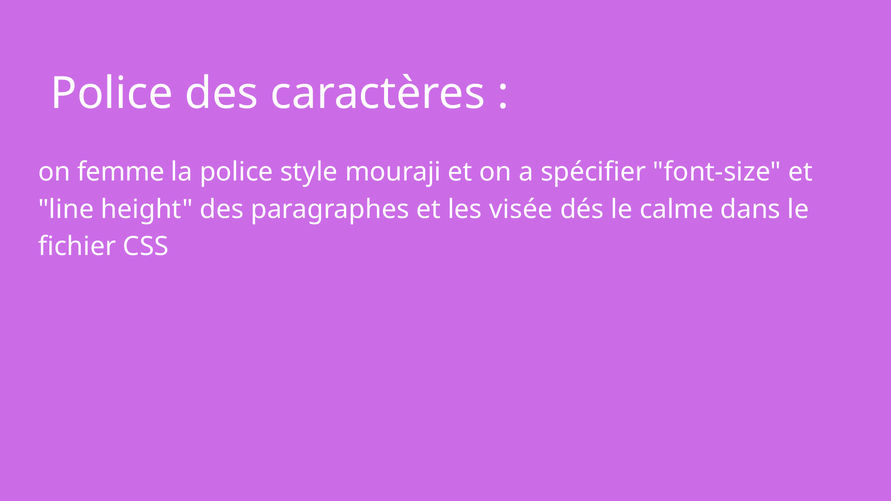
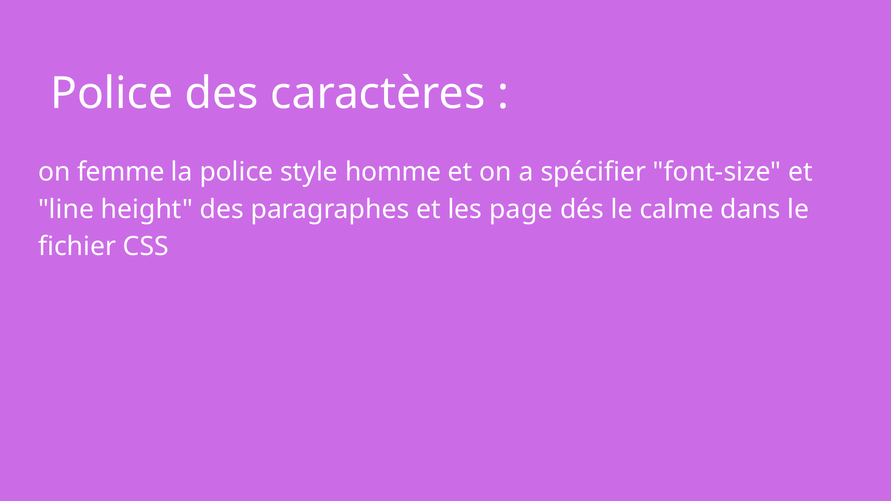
mouraji: mouraji -> homme (393, 172)
visée: visée -> page (521, 209)
